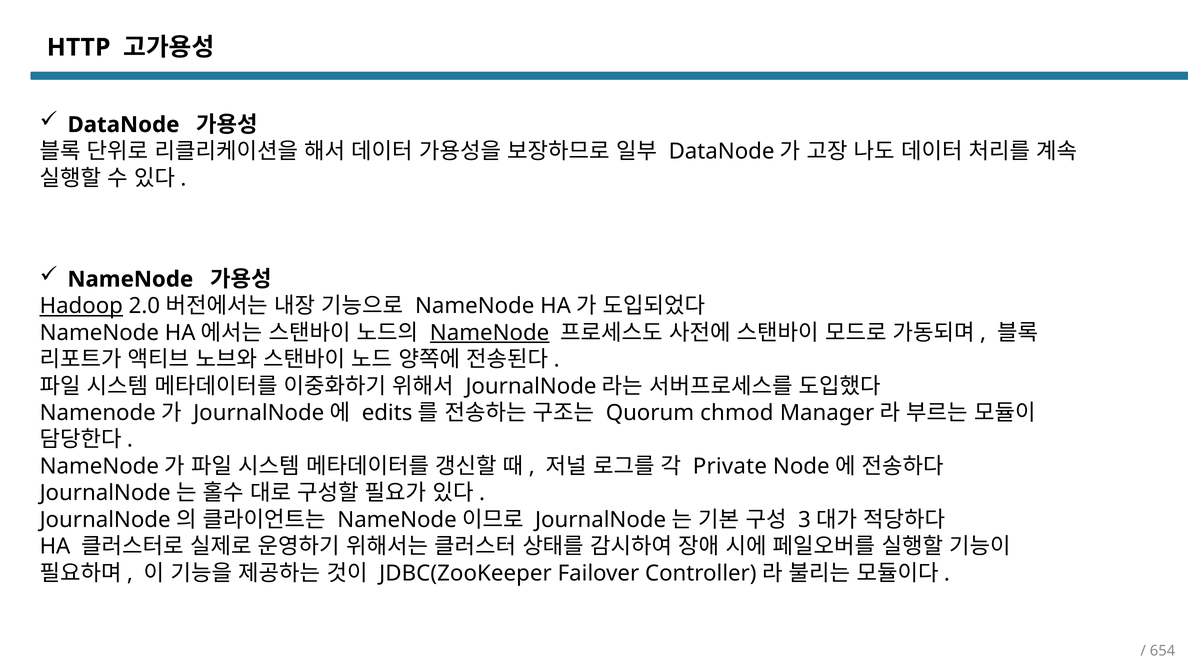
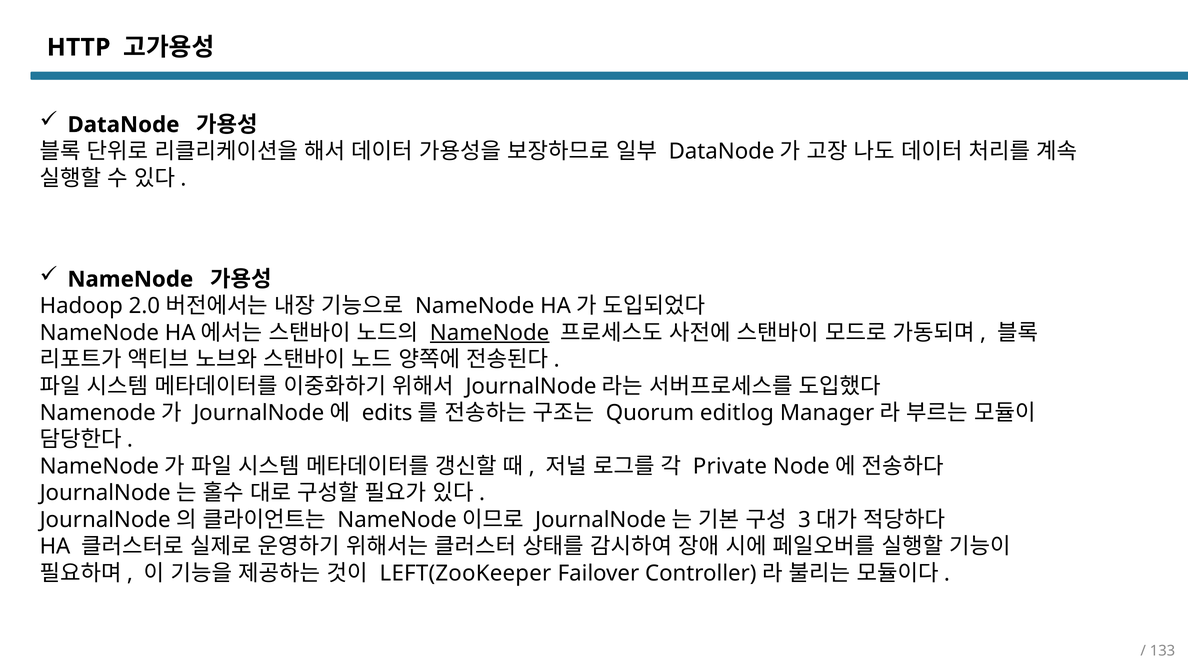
Hadoop underline: present -> none (81, 306)
chmod: chmod -> editlog (737, 413)
JDBC(ZooKeeper: JDBC(ZooKeeper -> LEFT(ZooKeeper (465, 573)
654: 654 -> 133 (1163, 651)
